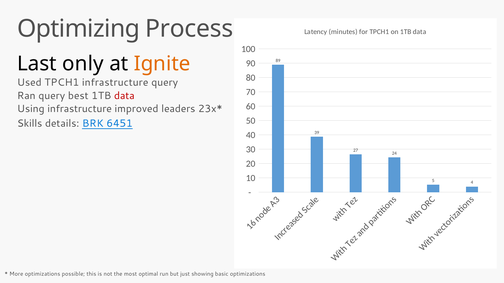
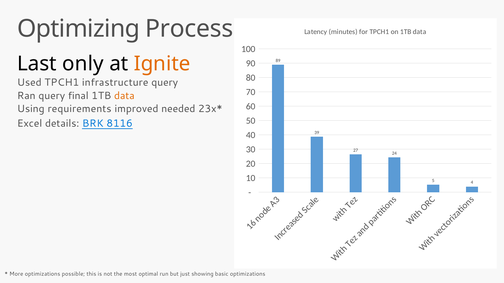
best: best -> final (78, 96)
data colour: red -> orange (124, 96)
Using infrastructure: infrastructure -> requirements (80, 109)
leaders: leaders -> needed (178, 109)
Skills: Skills -> Excel (30, 124)
6451: 6451 -> 8116 (120, 124)
